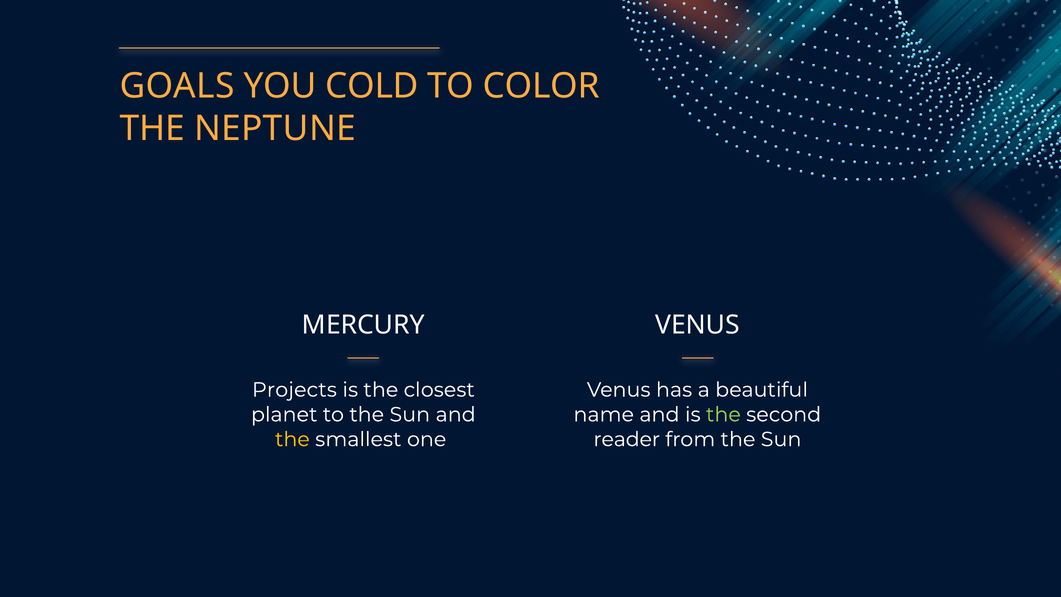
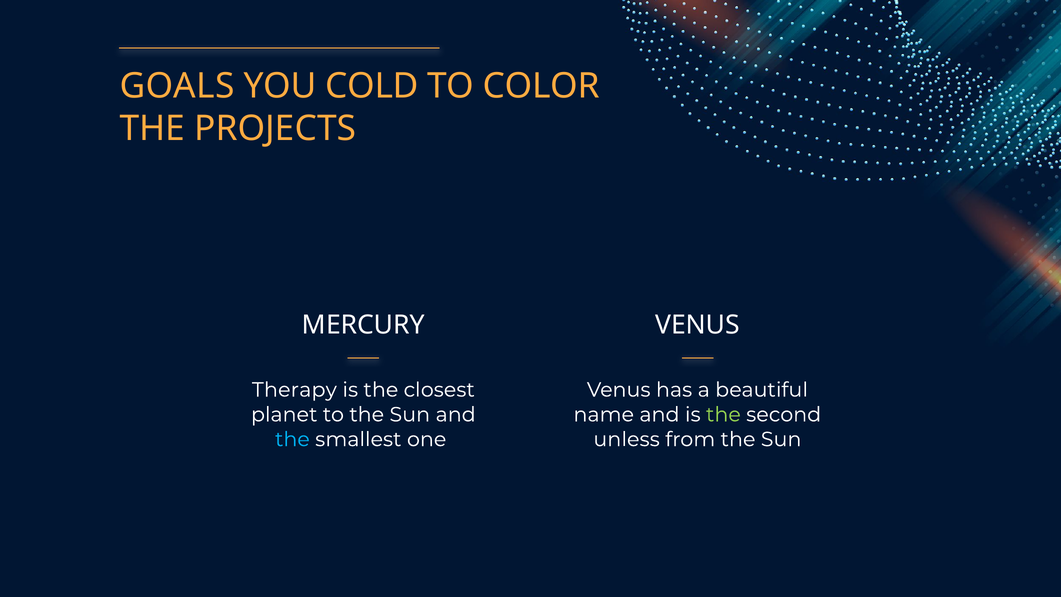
NEPTUNE: NEPTUNE -> PROJECTS (275, 128)
Projects: Projects -> Therapy (294, 390)
the colour: yellow -> light blue (292, 439)
reader: reader -> unless (627, 439)
